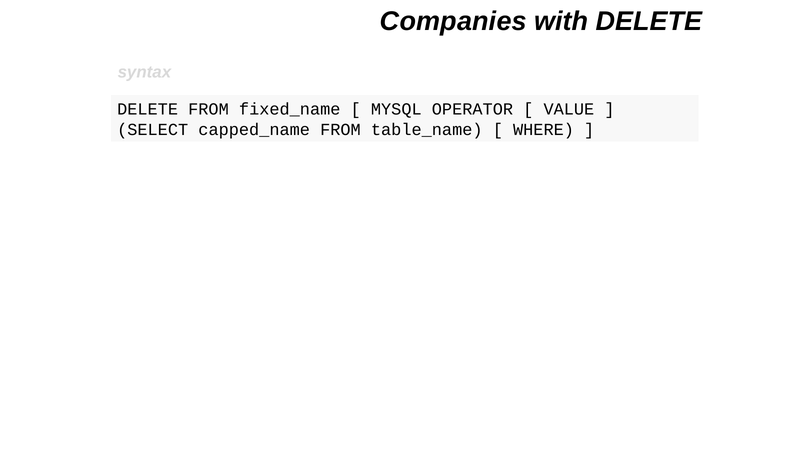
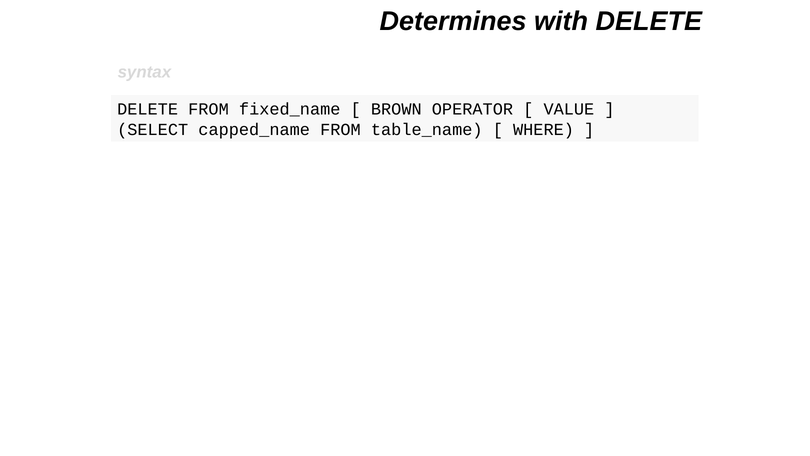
Companies: Companies -> Determines (453, 21)
MYSQL: MYSQL -> BROWN (396, 109)
